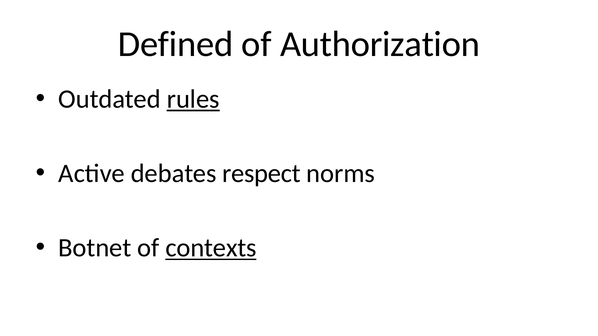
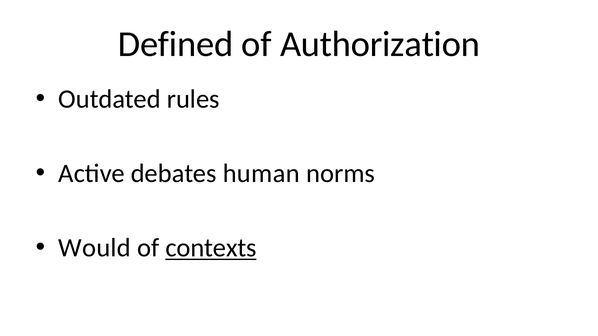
rules underline: present -> none (193, 99)
respect: respect -> human (261, 174)
Botnet: Botnet -> Would (95, 248)
